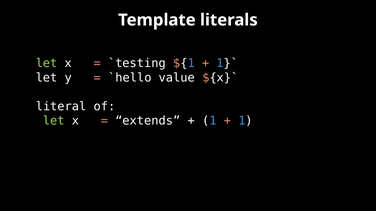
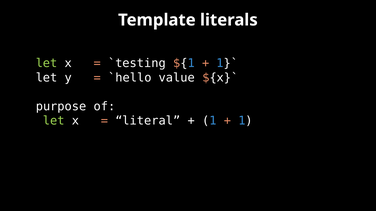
literal: literal -> purpose (61, 107)
extends: extends -> literal (148, 121)
